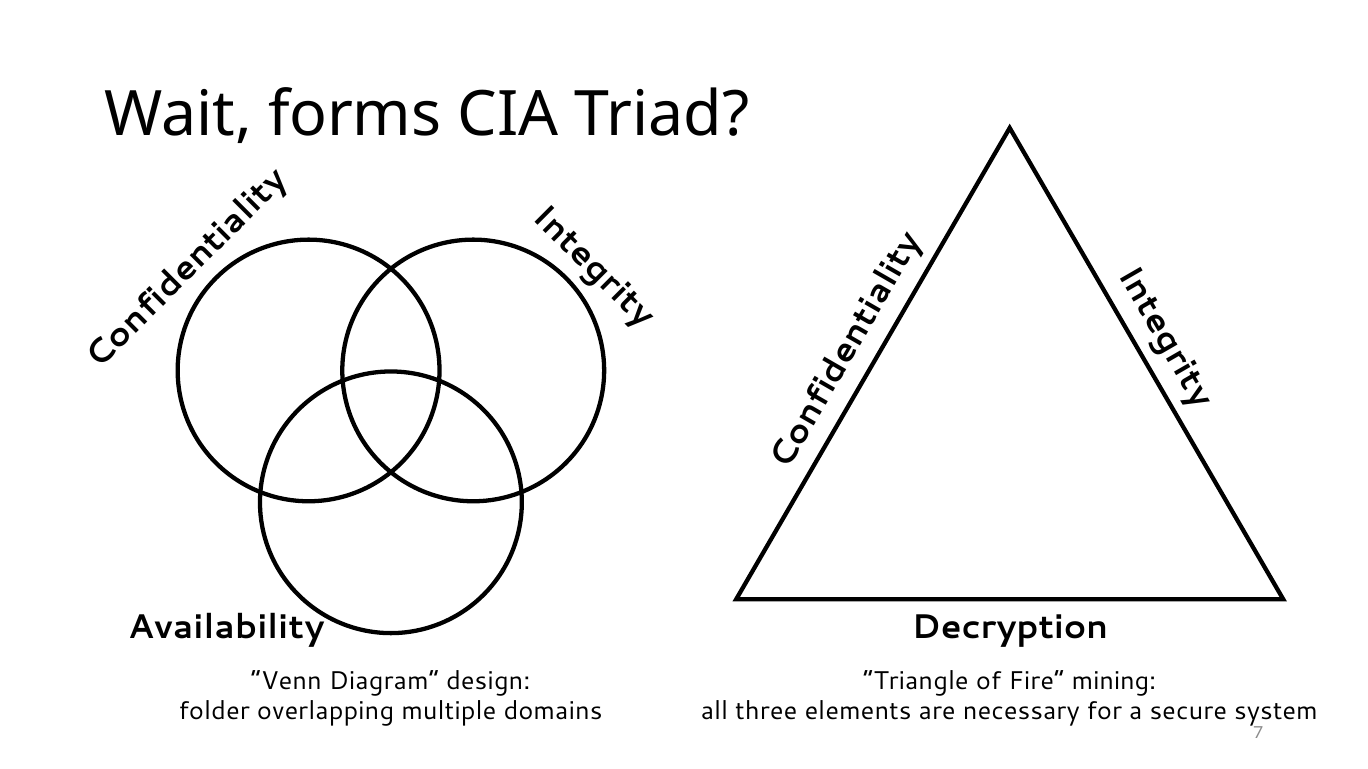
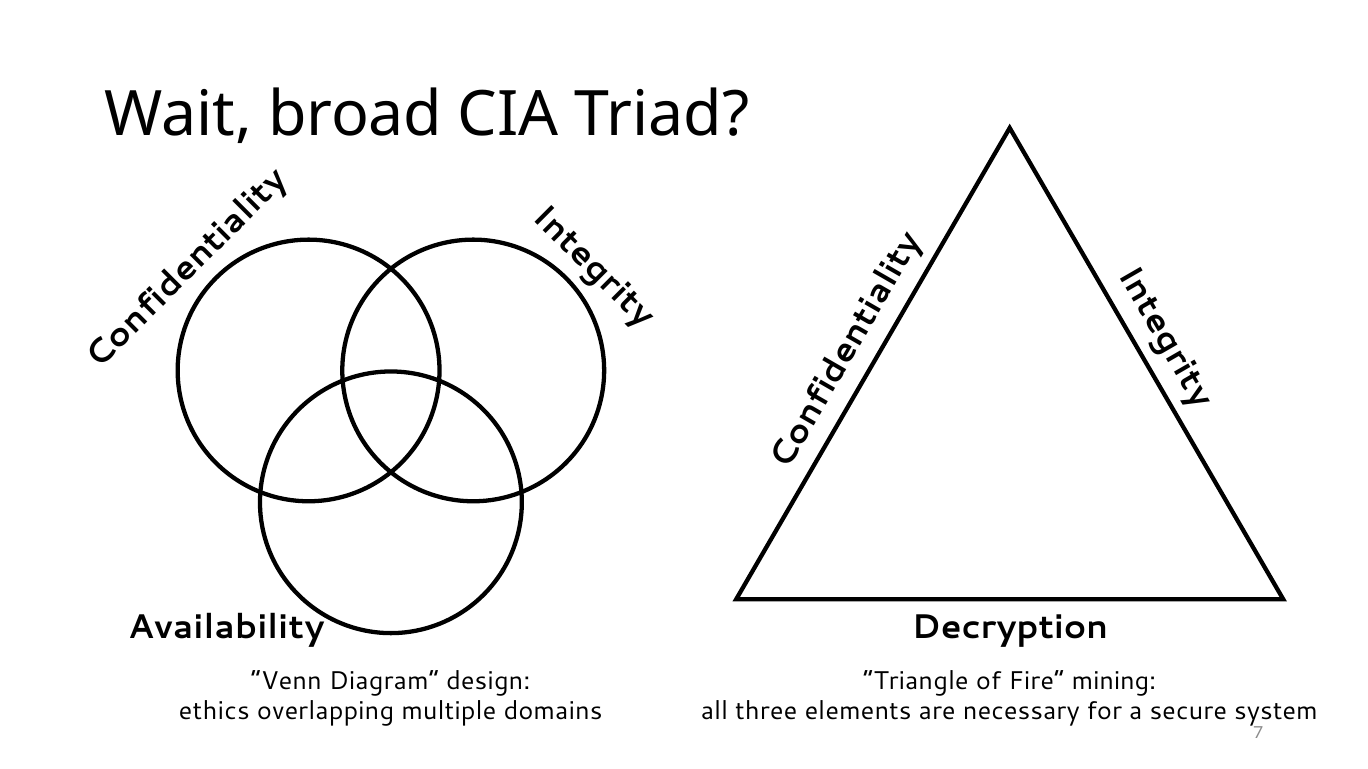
forms: forms -> broad (355, 115)
folder: folder -> ethics (214, 712)
